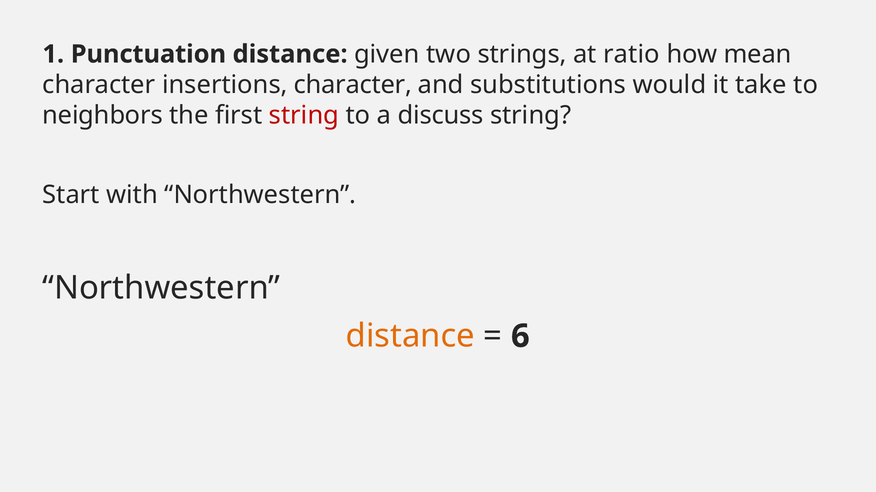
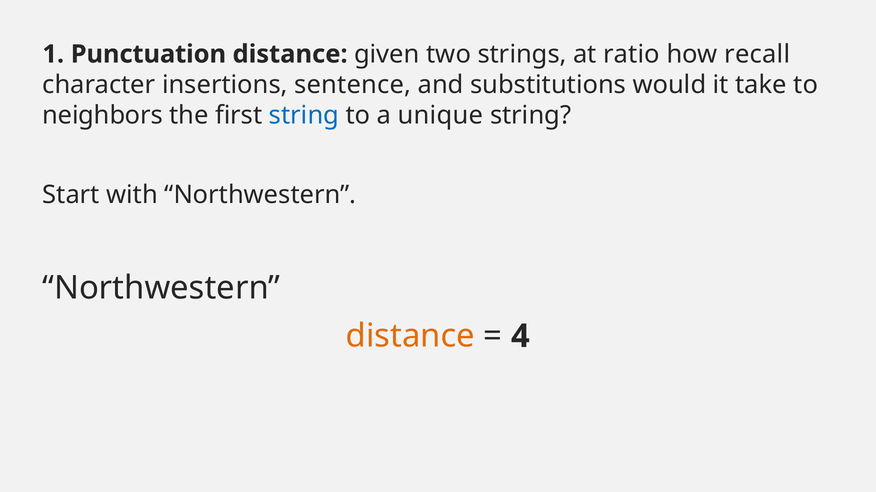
mean: mean -> recall (757, 54)
insertions character: character -> sentence (353, 85)
string colour: red -> blue (304, 115)
discuss: discuss -> unique (441, 115)
6: 6 -> 4 (520, 337)
